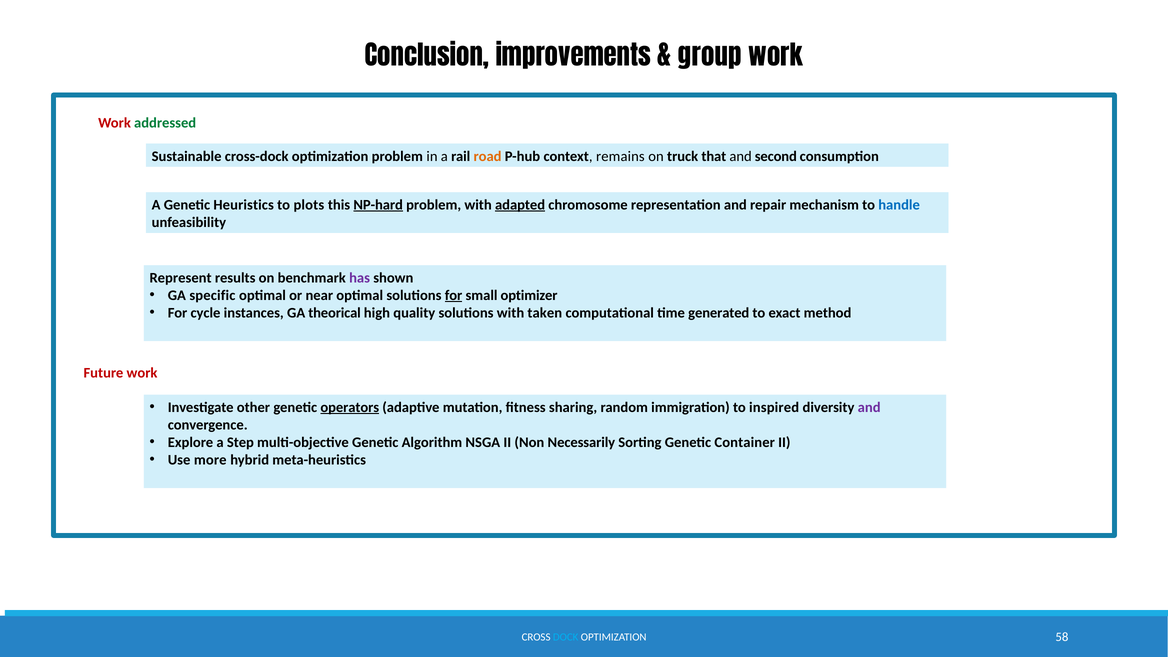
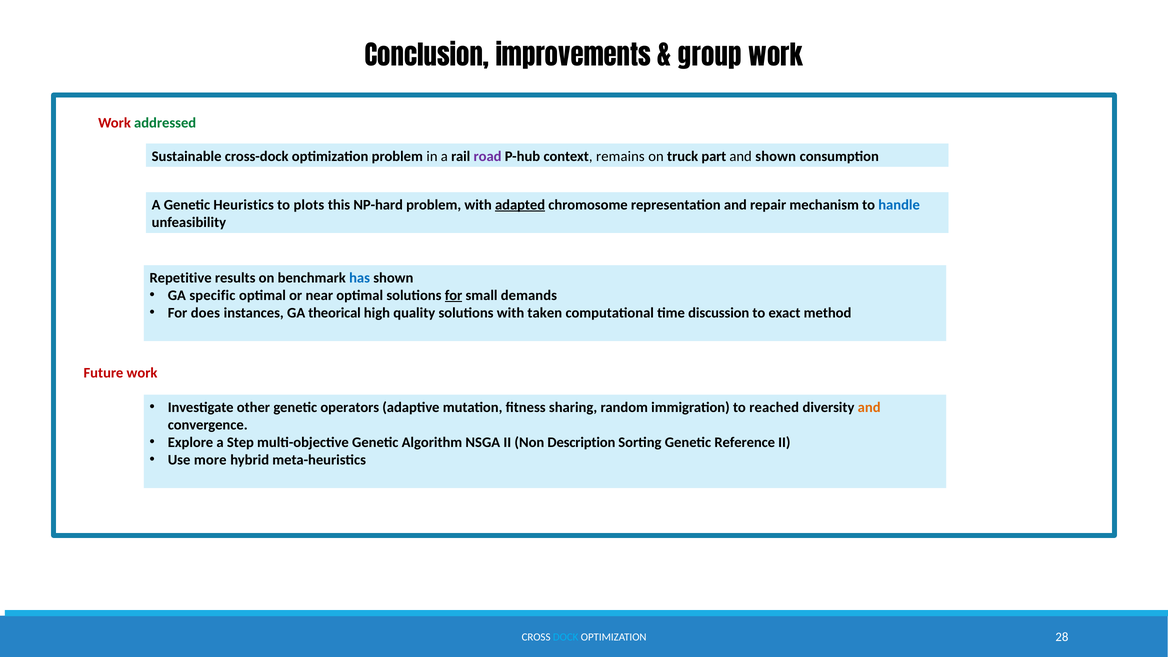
road colour: orange -> purple (488, 156)
that: that -> part (714, 156)
and second: second -> shown (776, 156)
NP-hard underline: present -> none (378, 205)
Represent: Represent -> Repetitive (181, 278)
has colour: purple -> blue (360, 278)
optimizer: optimizer -> demands (529, 295)
cycle: cycle -> does (205, 313)
generated: generated -> discussion (719, 313)
operators underline: present -> none (350, 407)
inspired: inspired -> reached (774, 407)
and colour: purple -> orange (869, 407)
Necessarily: Necessarily -> Description (581, 442)
Container: Container -> Reference (745, 442)
58: 58 -> 28 (1062, 637)
